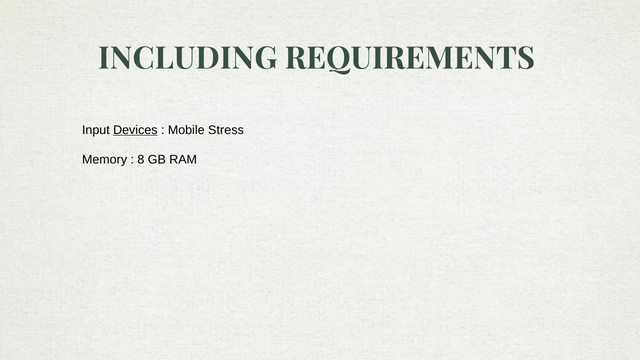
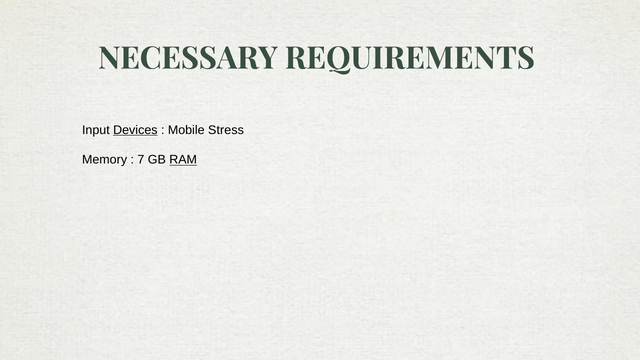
INCLUDING: INCLUDING -> NECESSARY (188, 58)
8: 8 -> 7 (141, 160)
RAM underline: none -> present (183, 160)
